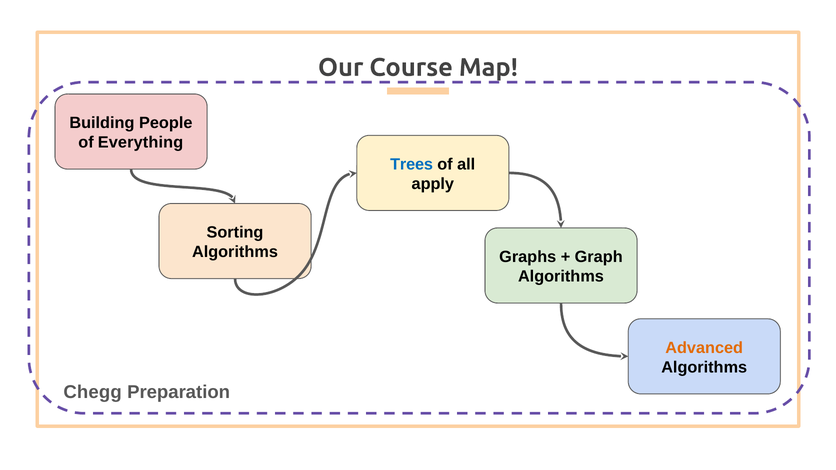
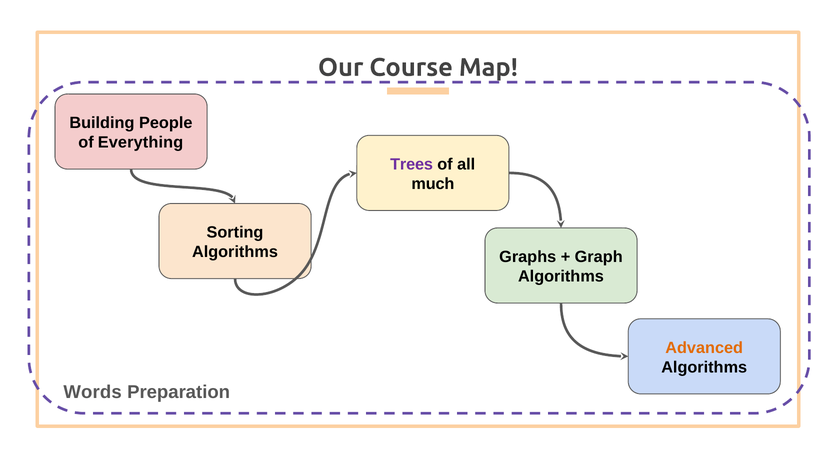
Trees colour: blue -> purple (412, 164)
apply: apply -> much (433, 184)
Chegg: Chegg -> Words (93, 392)
